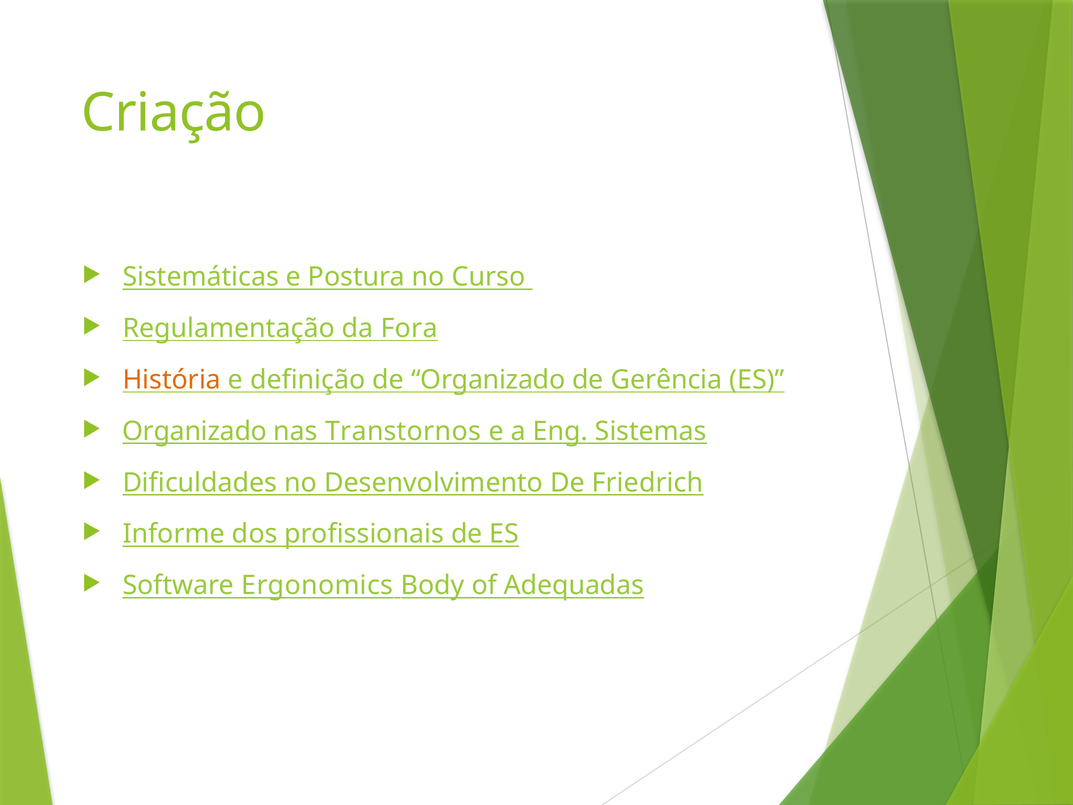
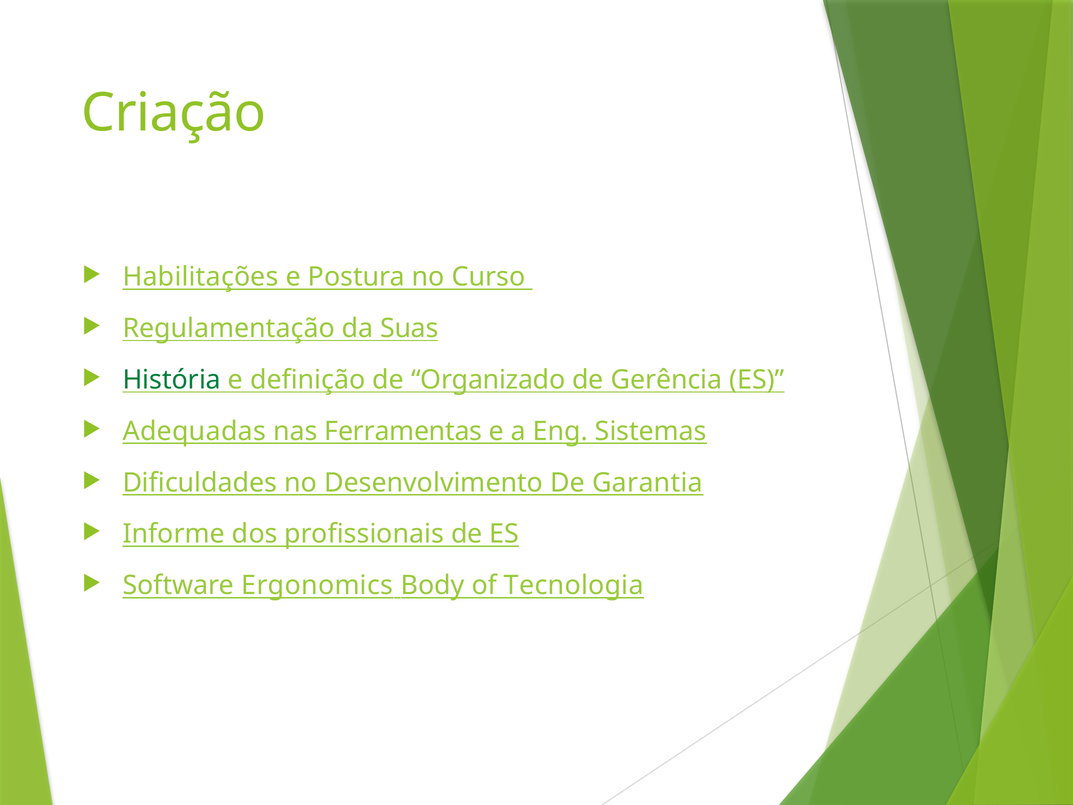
Sistemáticas: Sistemáticas -> Habilitações (201, 277)
Fora: Fora -> Suas (409, 328)
História colour: orange -> green (172, 380)
Organizado: Organizado -> Adequadas (194, 431)
Transtornos: Transtornos -> Ferramentas (403, 431)
Friedrich: Friedrich -> Garantia (647, 483)
Adequadas: Adequadas -> Tecnologia (574, 585)
